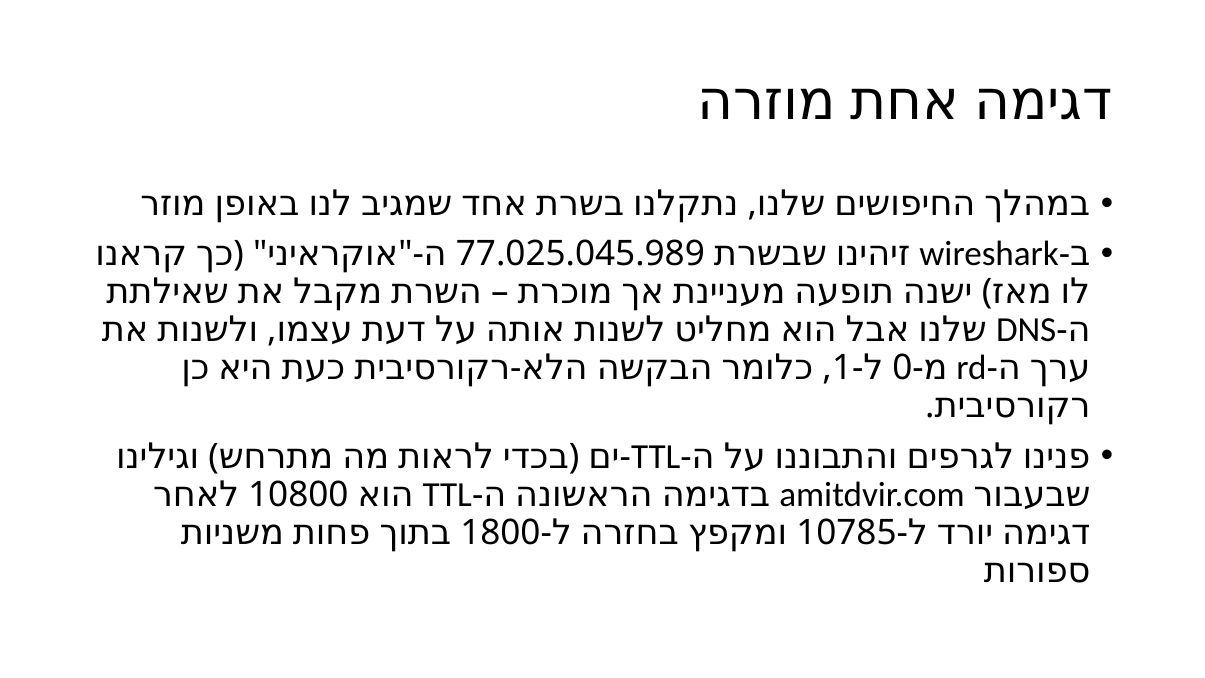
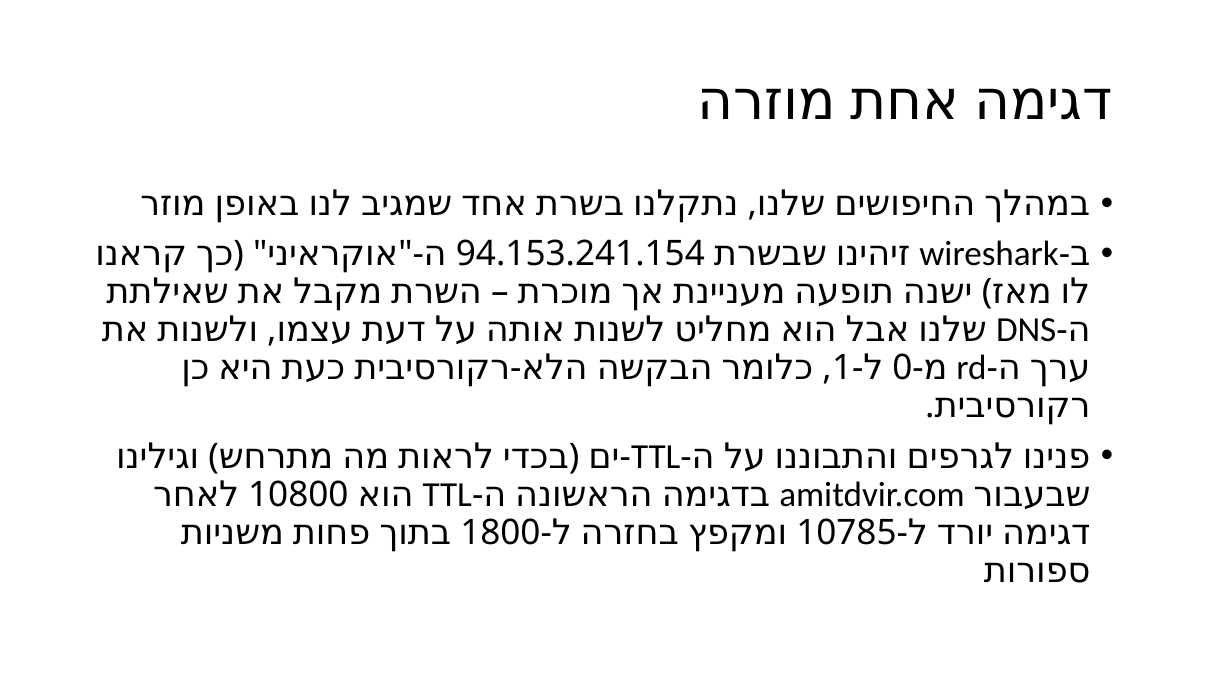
77.025.045.989: 77.025.045.989 -> 94.153.241.154 (580, 254)
